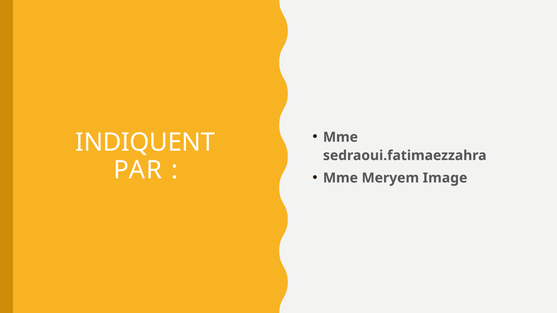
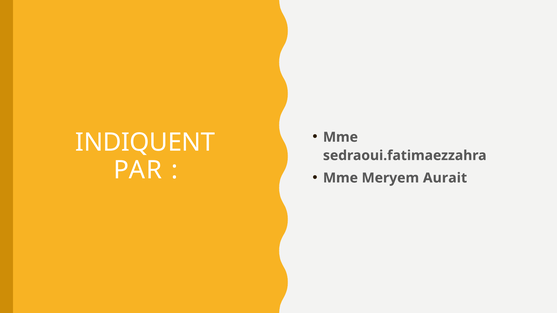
Image: Image -> Aurait (445, 178)
